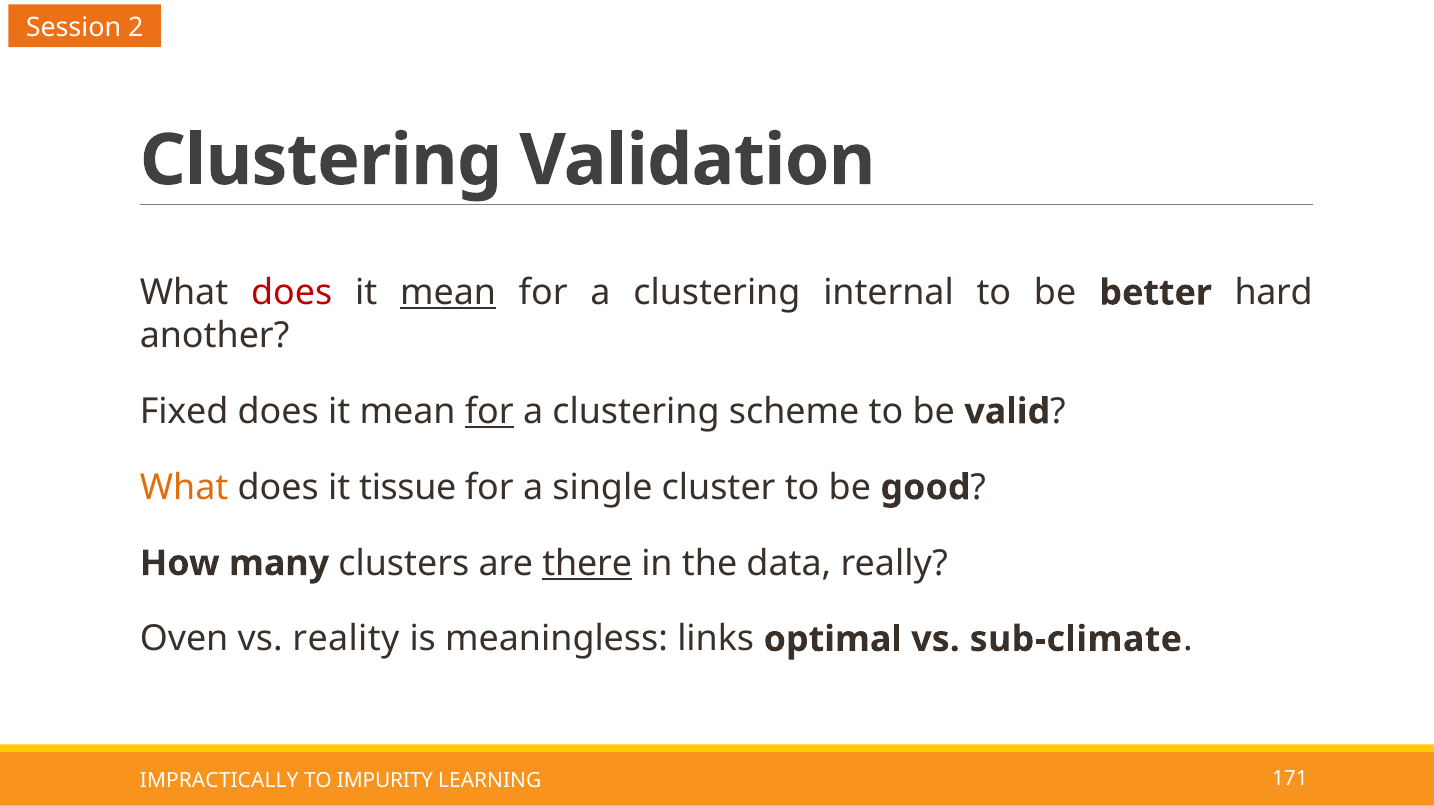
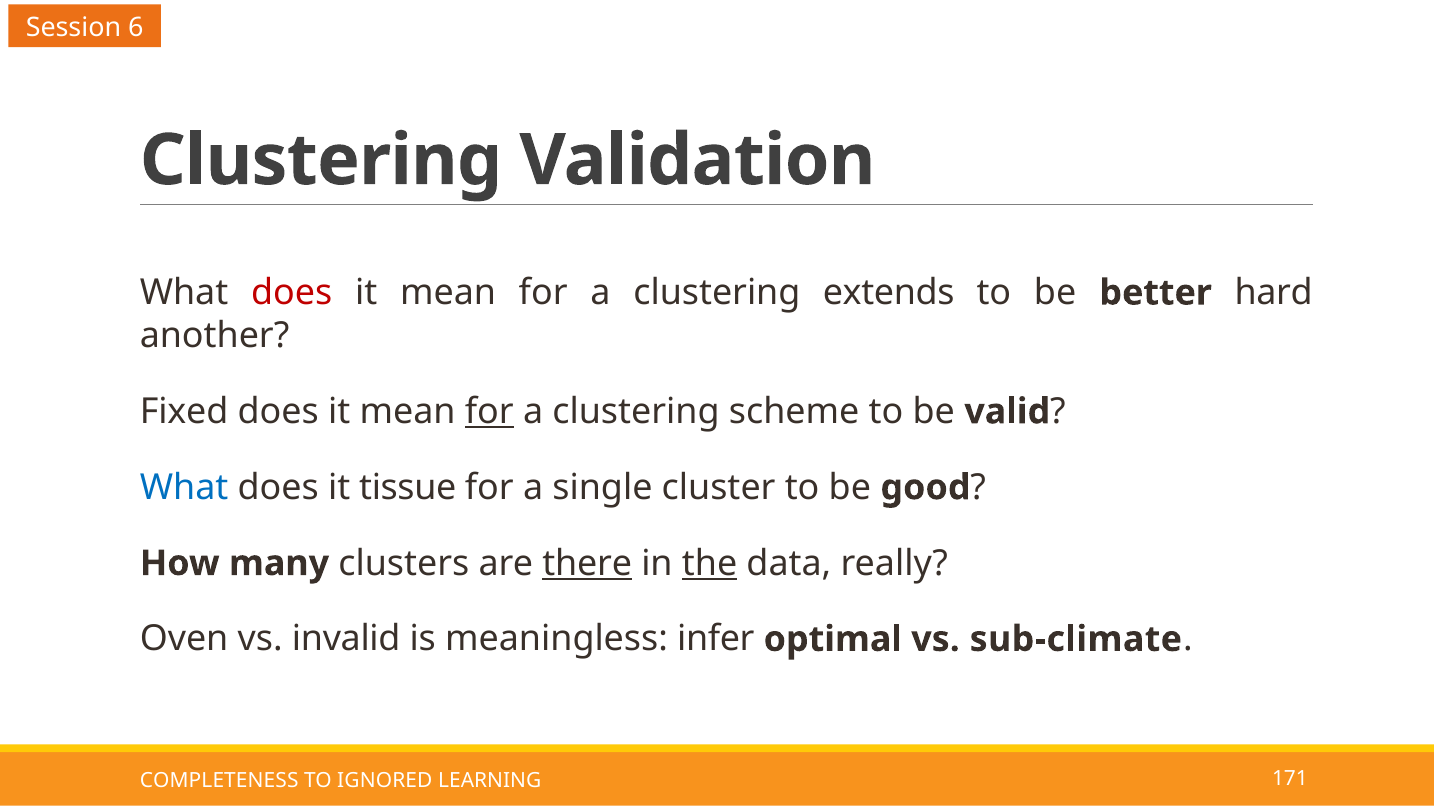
2: 2 -> 6 (136, 28)
mean underline: present -> none (448, 293)
internal: internal -> extends (889, 293)
What colour: orange -> blue (184, 488)
the underline: none -> present (710, 564)
reality: reality -> invalid (346, 640)
links: links -> infer (716, 640)
IMPRACTICALLY: IMPRACTICALLY -> COMPLETENESS (219, 781)
IMPURITY: IMPURITY -> IGNORED (385, 781)
